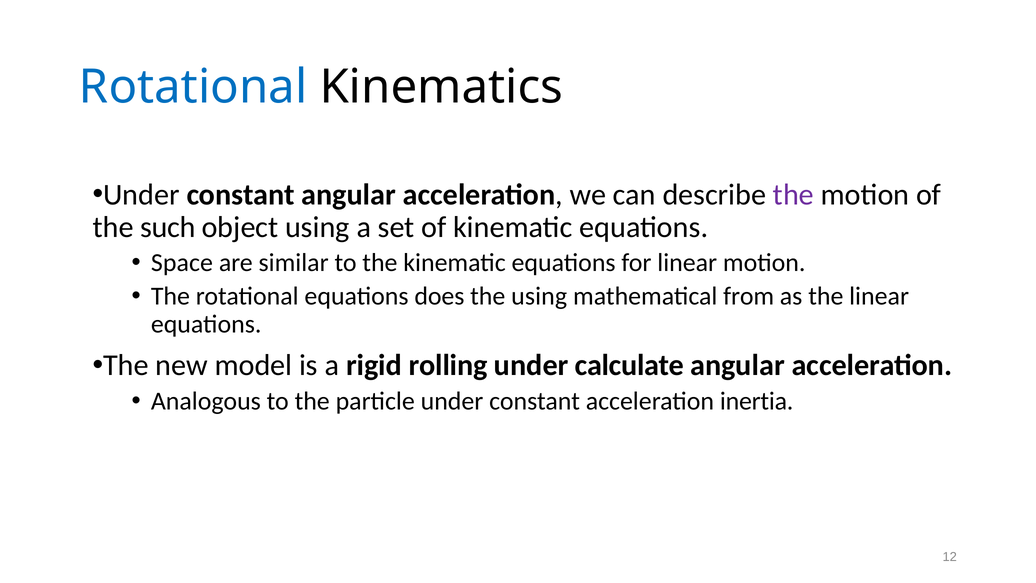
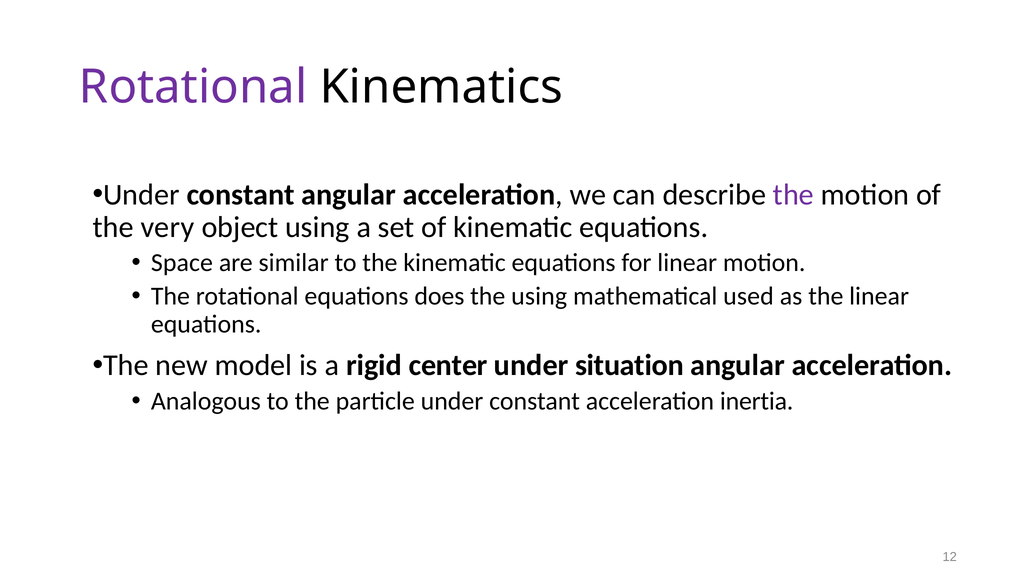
Rotational colour: blue -> purple (193, 87)
such: such -> very (167, 227)
from: from -> used (749, 296)
rolling: rolling -> center (448, 365)
calculate: calculate -> situation (629, 365)
